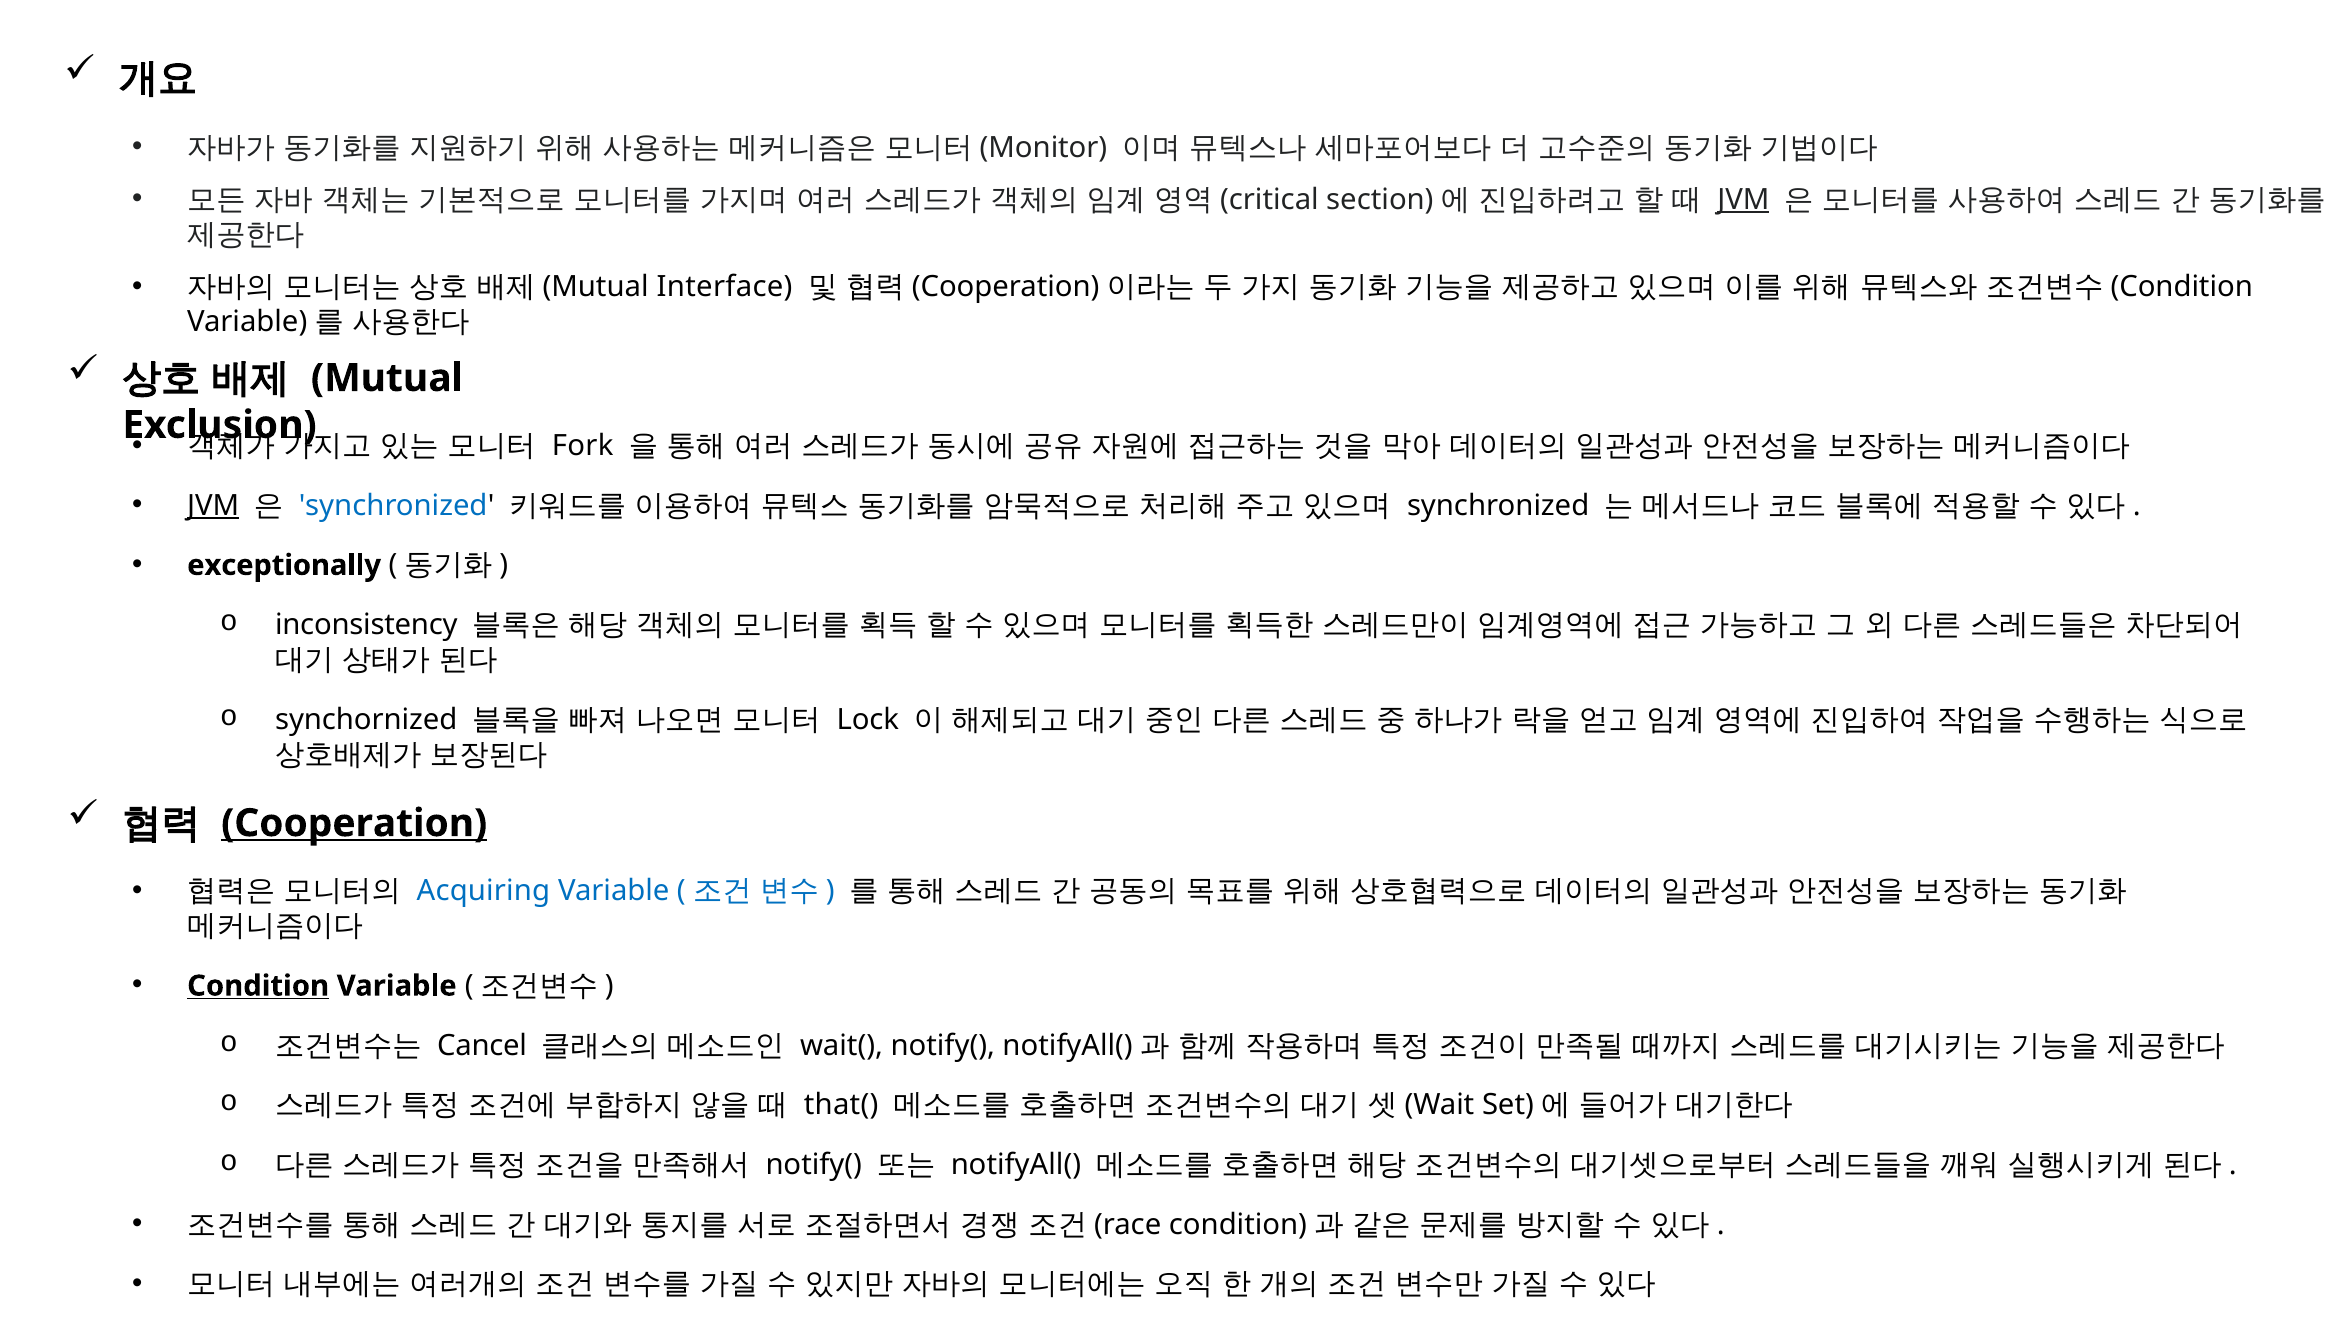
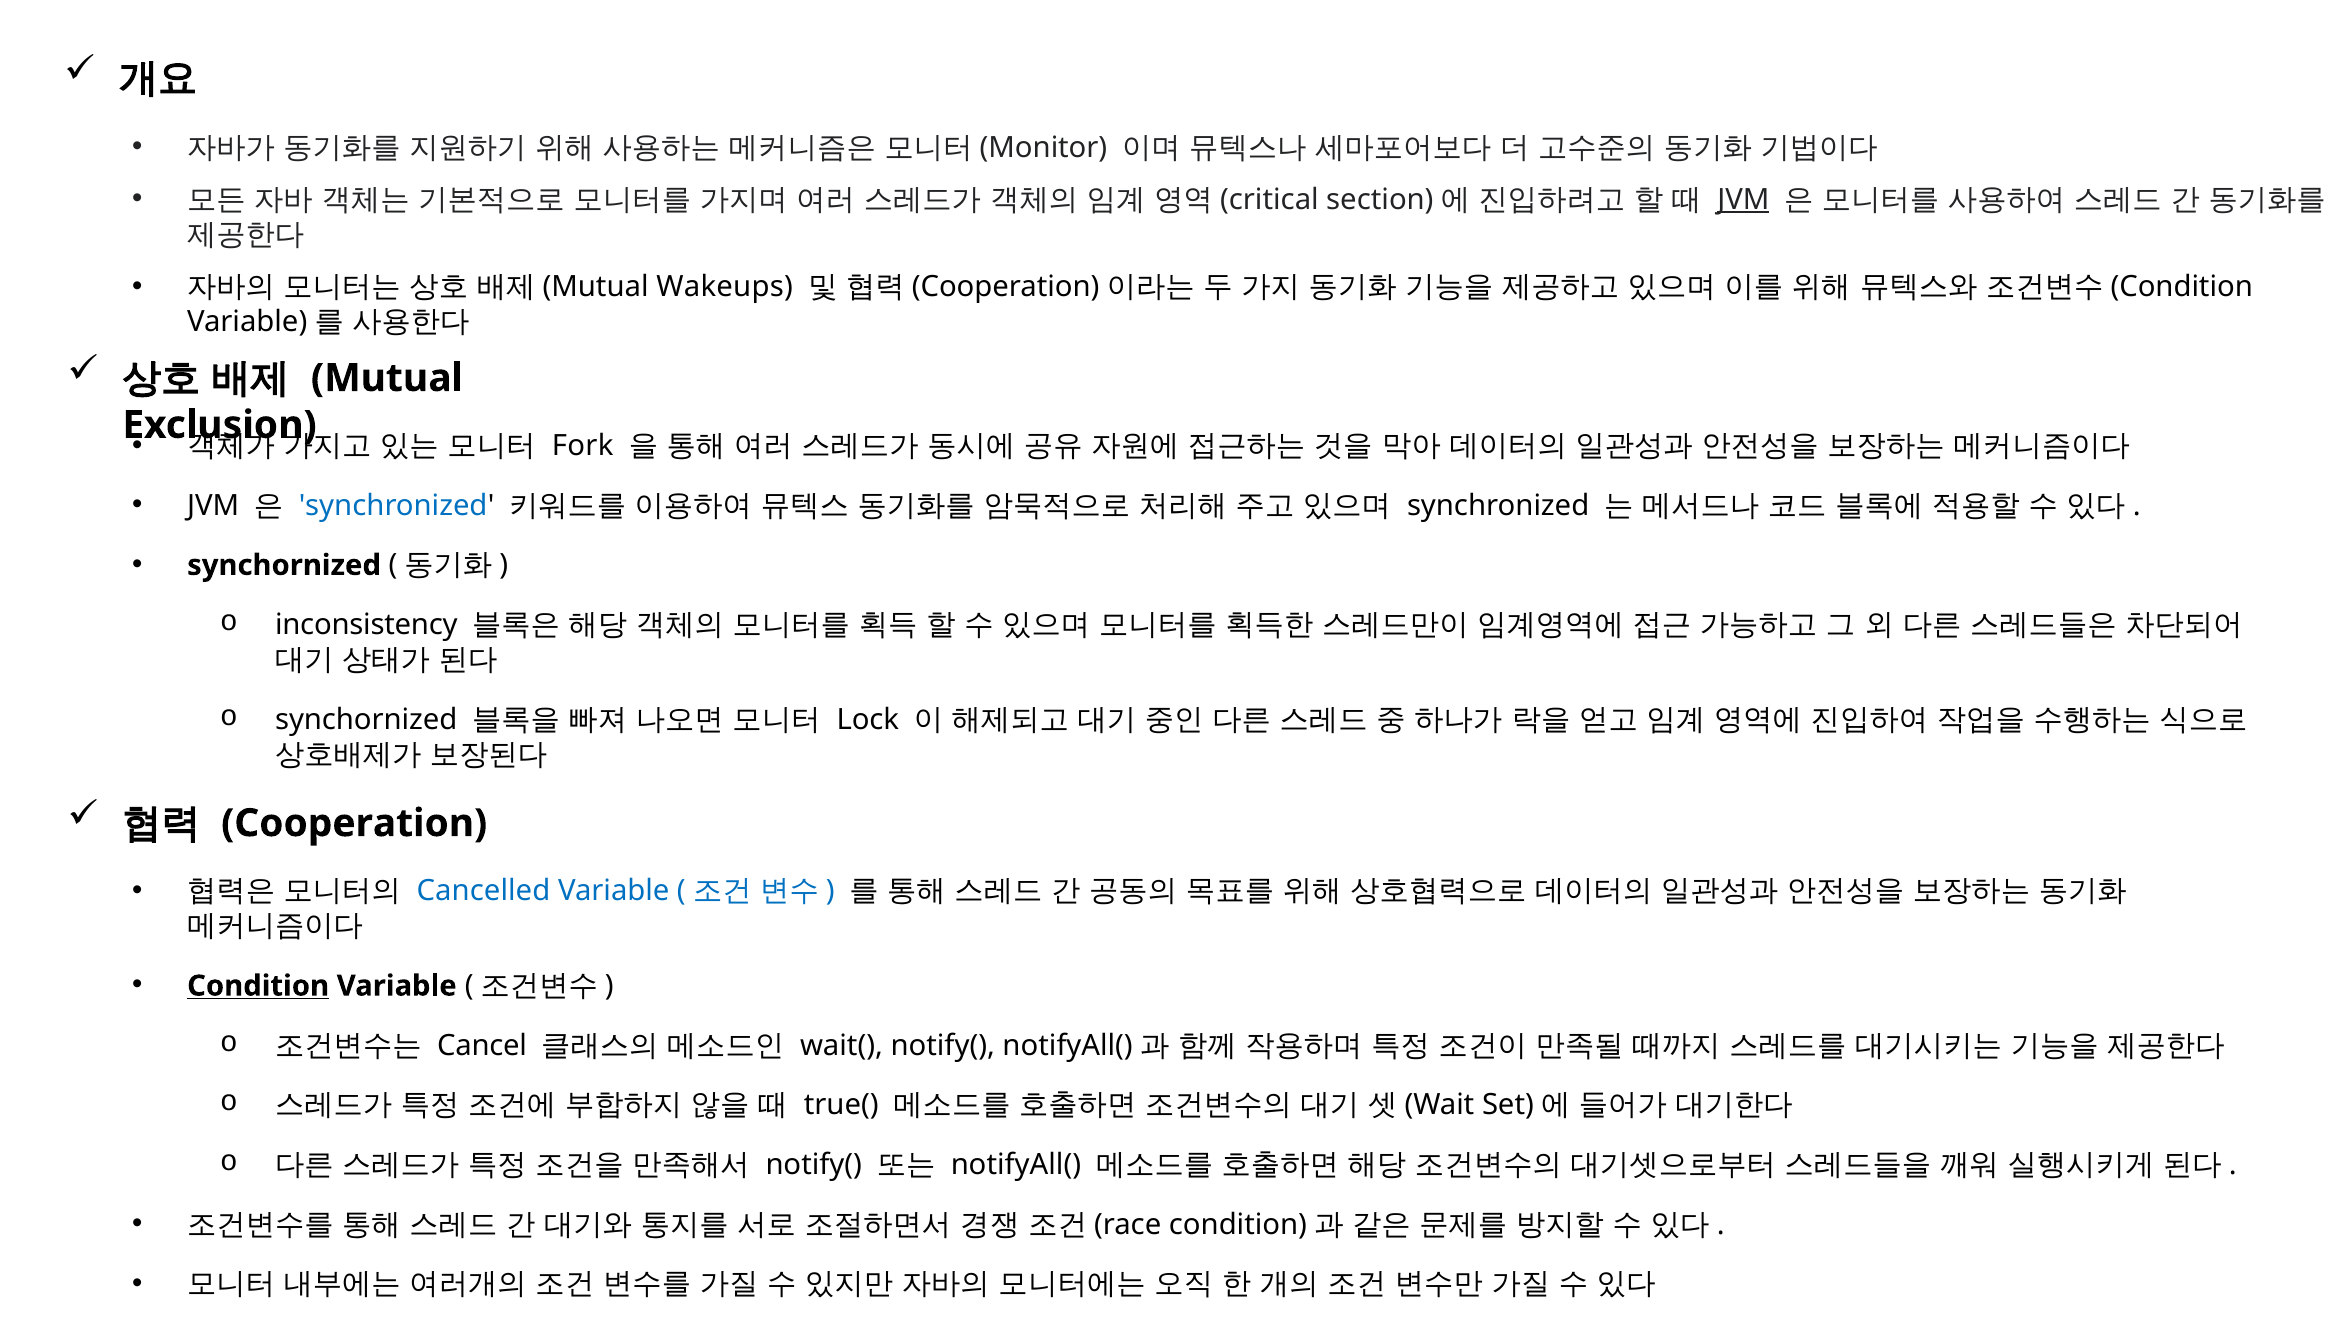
Interface: Interface -> Wakeups (725, 287)
JVM underline: present -> none (213, 506)
exceptionally: exceptionally -> synchornized (284, 566)
Cooperation underline: present -> none (354, 824)
Acquiring: Acquiring -> Cancelled (483, 892)
that(: that( -> true( (841, 1106)
